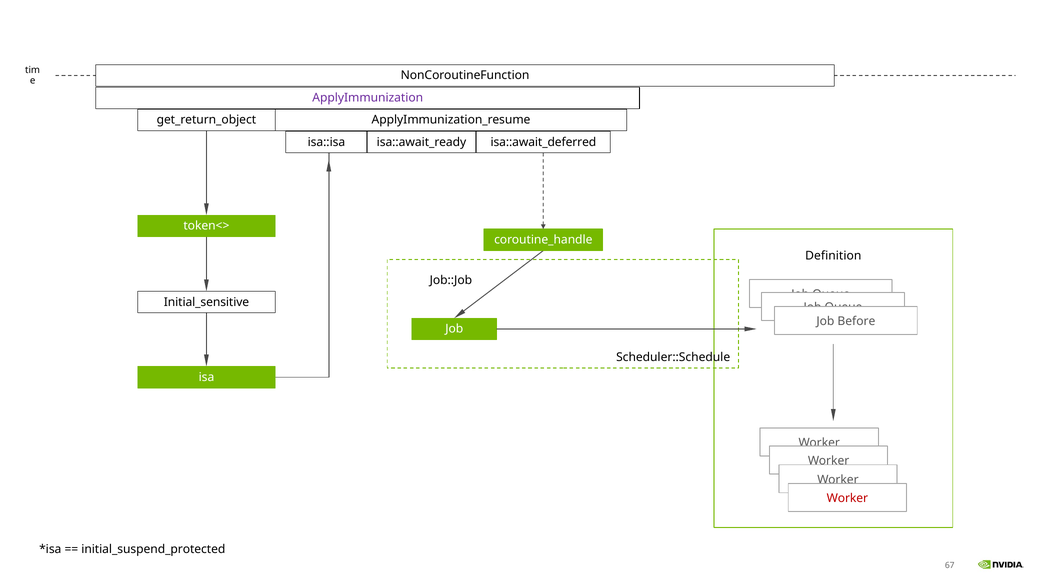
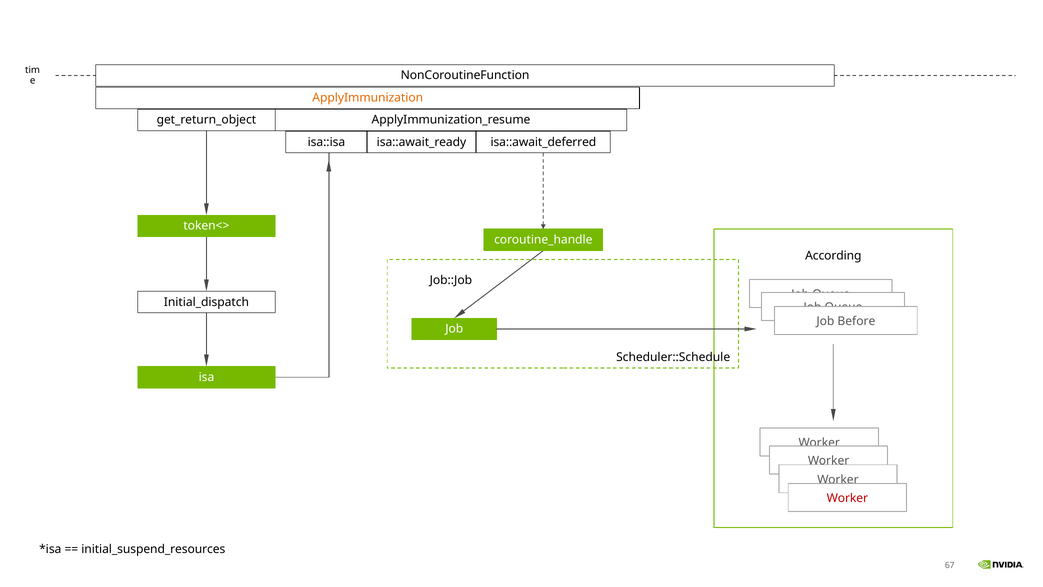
ApplyImmunization colour: purple -> orange (368, 98)
Definition: Definition -> According (833, 256)
Initial_sensitive: Initial_sensitive -> Initial_dispatch (206, 302)
initial_suspend_protected: initial_suspend_protected -> initial_suspend_resources (153, 549)
